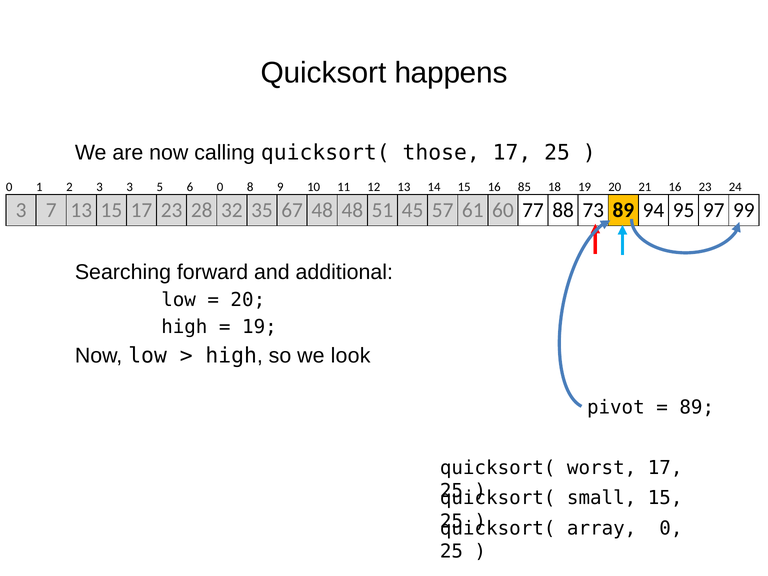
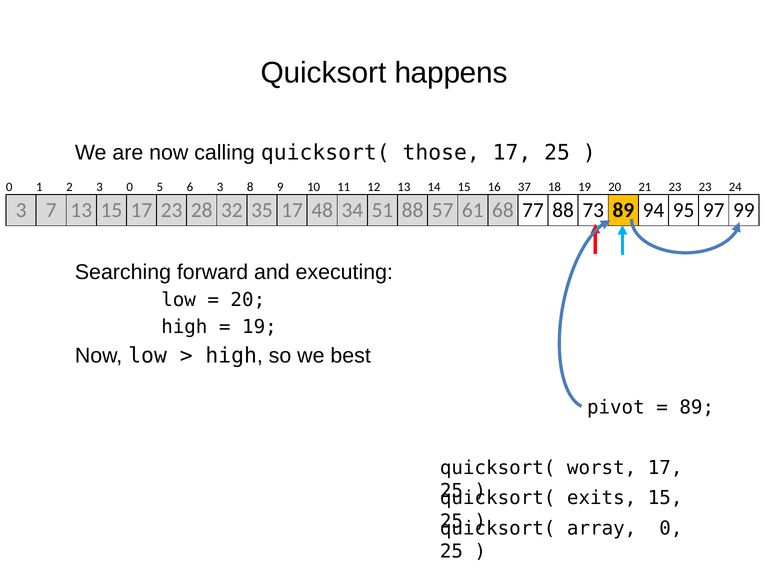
3 3: 3 -> 0 (130, 187)
6 0: 0 -> 3 (220, 187)
85: 85 -> 37 (524, 187)
21 16: 16 -> 23 (675, 187)
35 67: 67 -> 17 (292, 210)
48 48: 48 -> 34 (352, 210)
51 45: 45 -> 88 (413, 210)
60: 60 -> 68 (503, 210)
additional: additional -> executing (344, 272)
look: look -> best (351, 356)
small: small -> exits (602, 498)
